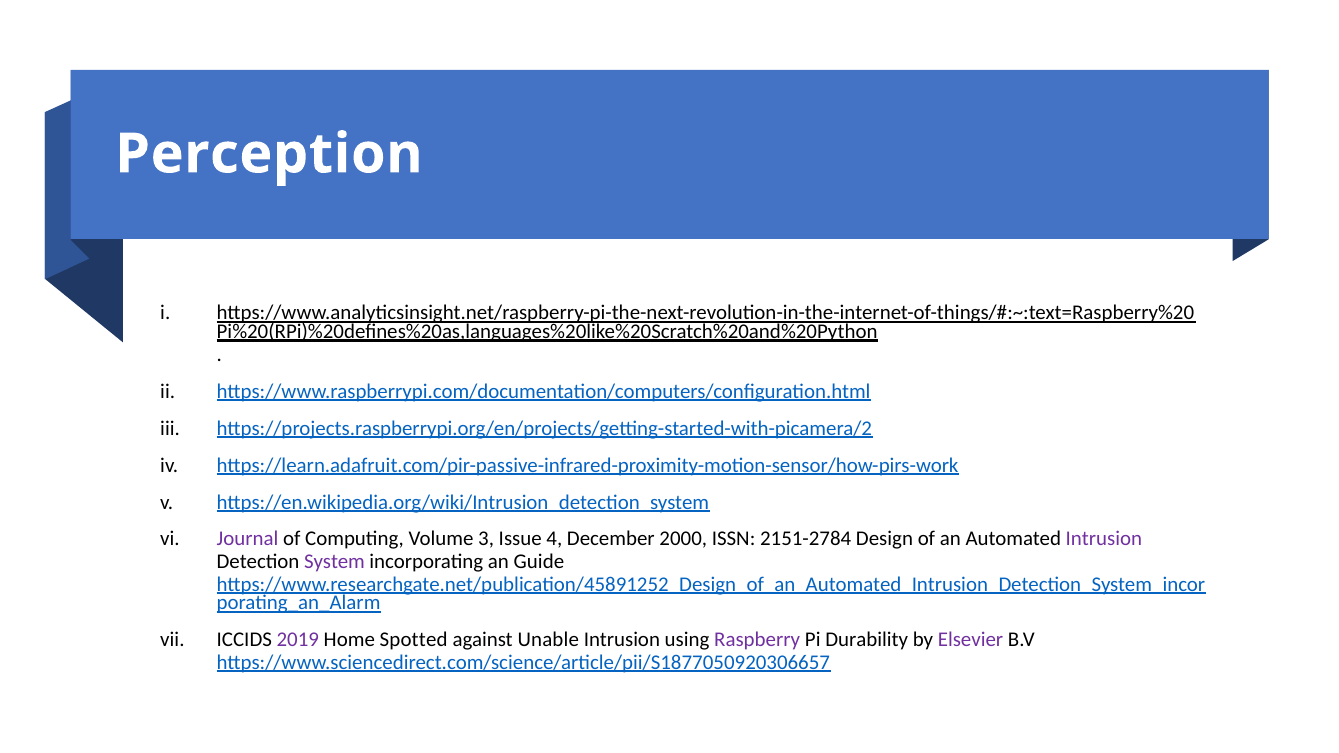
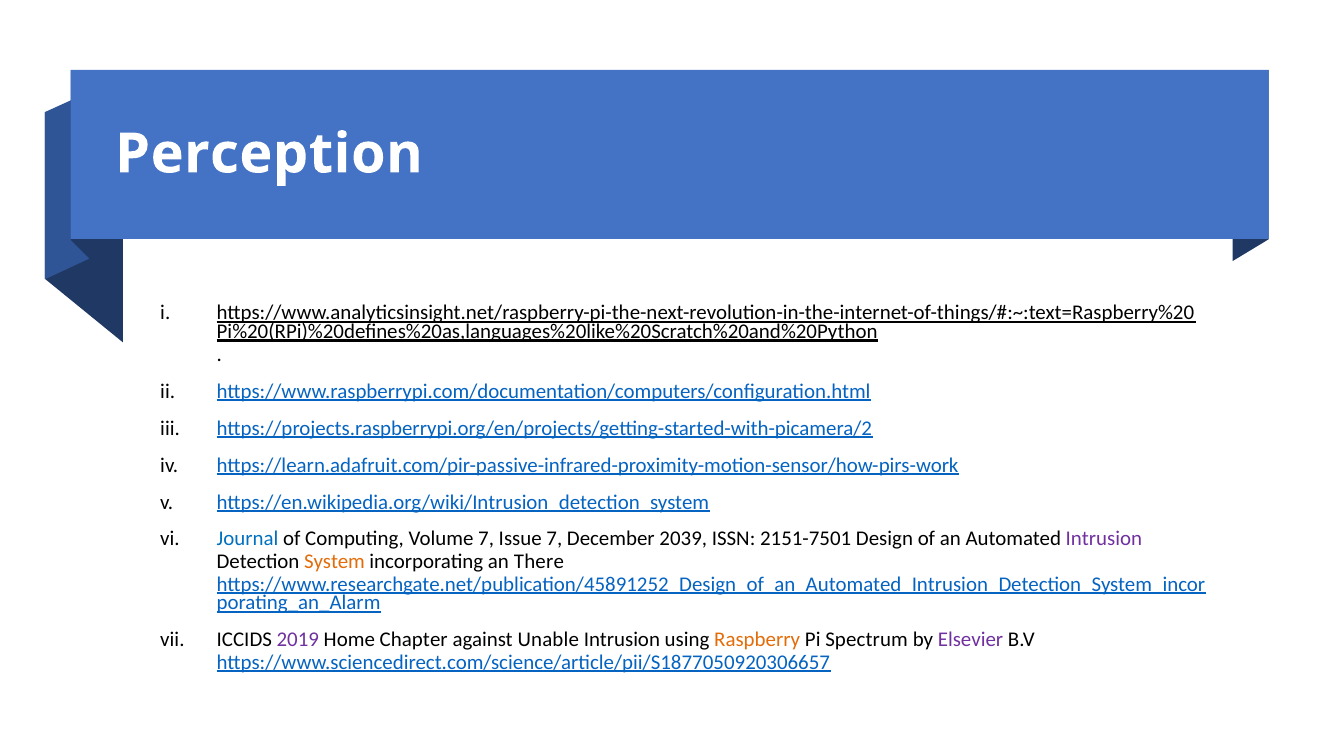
Journal colour: purple -> blue (248, 539)
Volume 3: 3 -> 7 (486, 539)
Issue 4: 4 -> 7 (554, 539)
2000: 2000 -> 2039 (683, 539)
2151-2784: 2151-2784 -> 2151-7501 (806, 539)
System colour: purple -> orange (335, 561)
Guide: Guide -> There (539, 561)
Spotted: Spotted -> Chapter (414, 640)
Raspberry colour: purple -> orange (757, 640)
Durability: Durability -> Spectrum (867, 640)
